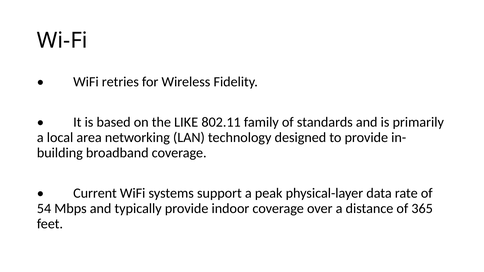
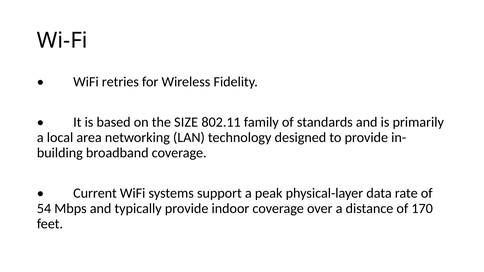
LIKE: LIKE -> SIZE (186, 122)
365: 365 -> 170 (422, 209)
